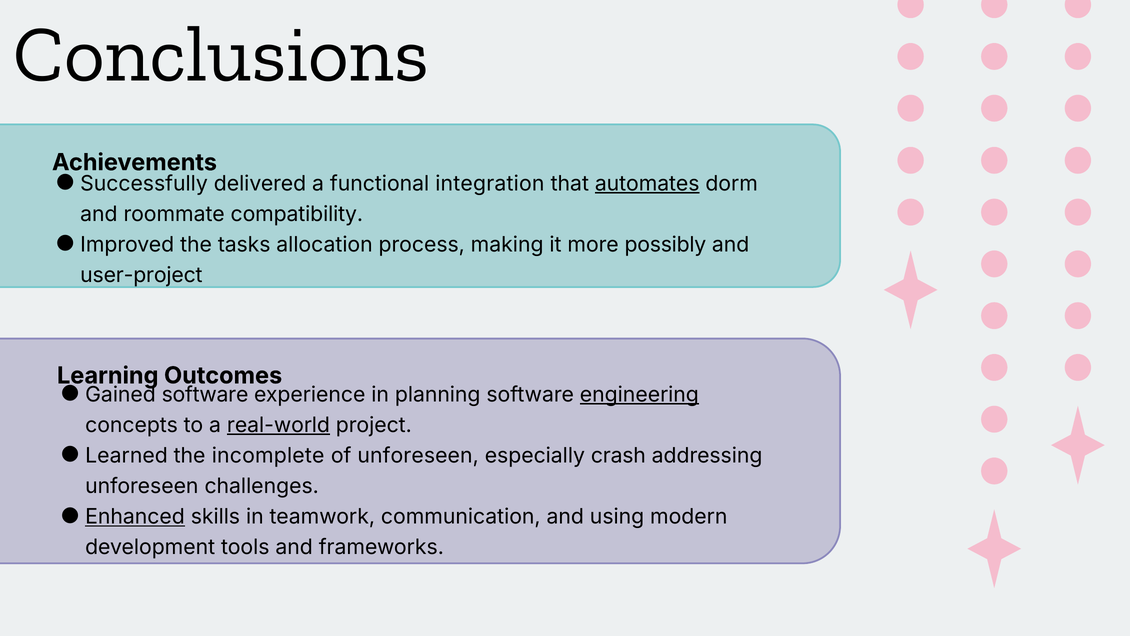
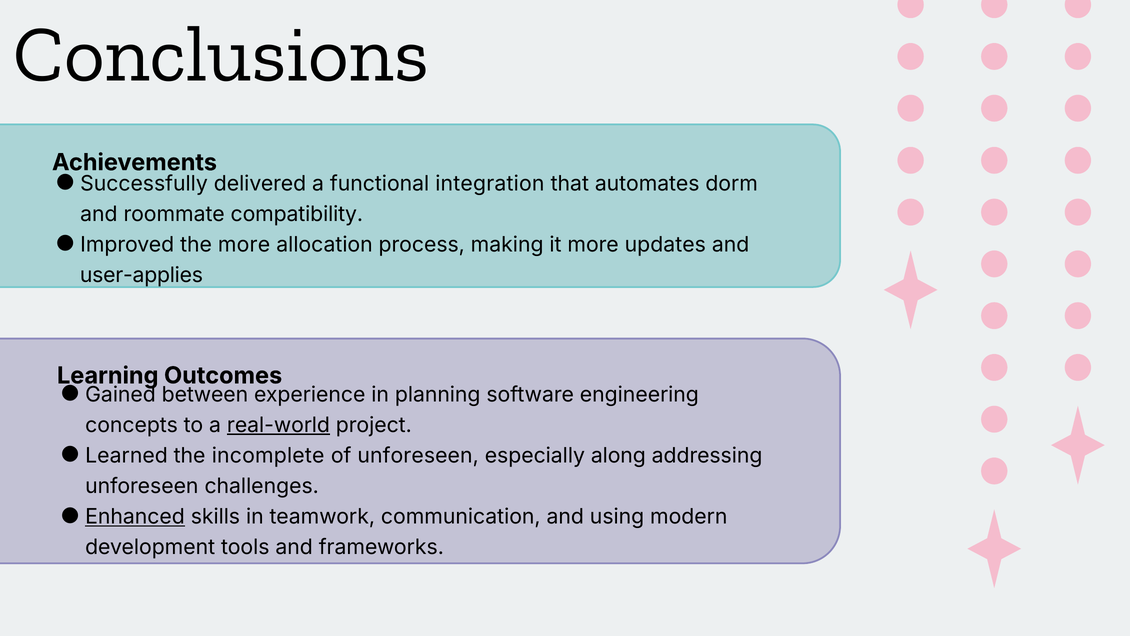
automates underline: present -> none (647, 183)
the tasks: tasks -> more (244, 244)
possibly: possibly -> updates (665, 244)
user-project: user-project -> user-applies (141, 275)
Gained software: software -> between (205, 394)
engineering underline: present -> none (639, 394)
crash: crash -> along (618, 456)
